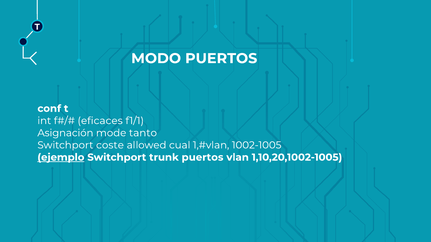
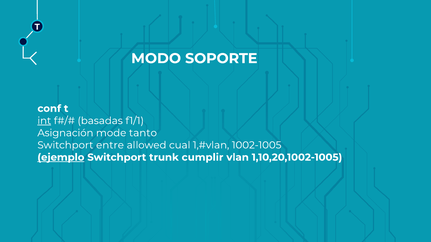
MODO PUERTOS: PUERTOS -> SOPORTE (221, 59)
int underline: none -> present (44, 121)
eficaces: eficaces -> basadas (100, 121)
coste: coste -> entre (110, 145)
trunk puertos: puertos -> cumplir (202, 158)
